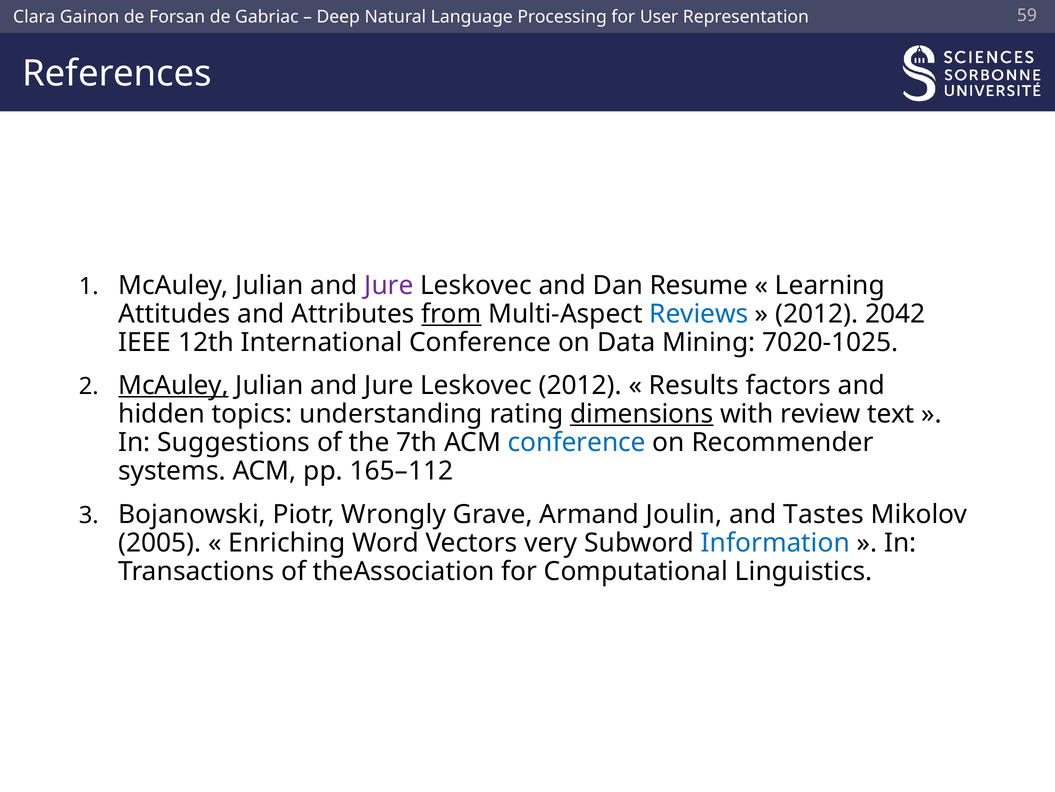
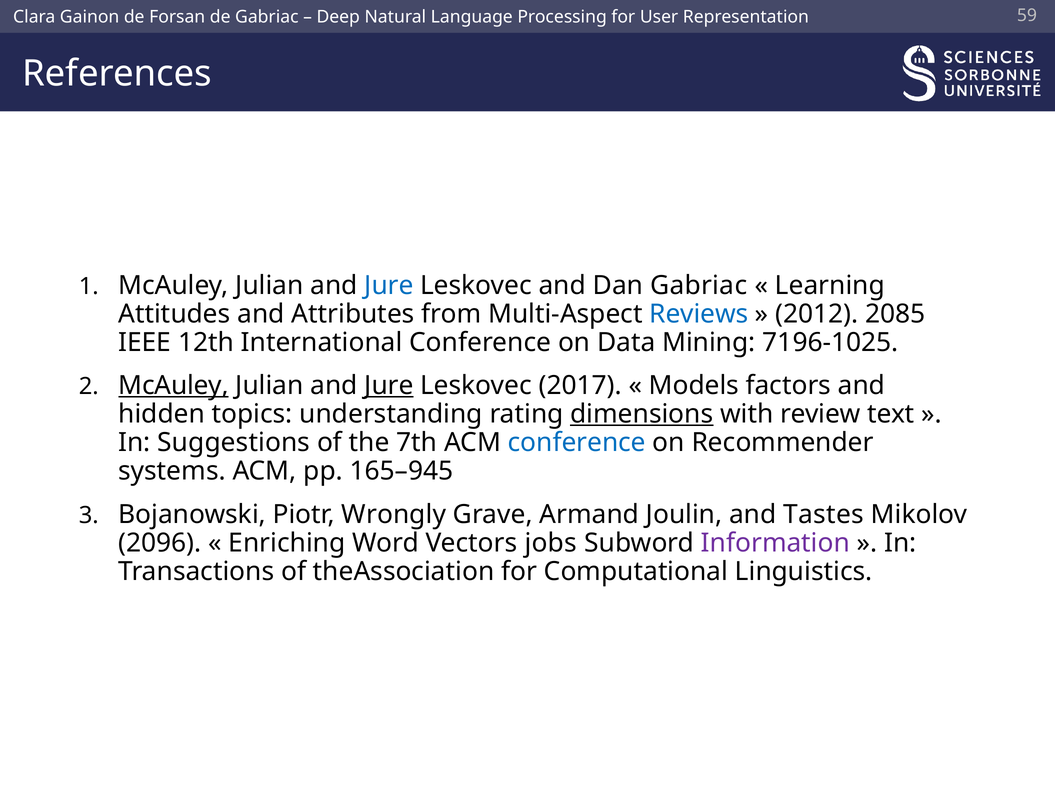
Jure colour: purple -> blue (389, 285)
Dan Resume: Resume -> Gabriac (699, 285)
from underline: present -> none (451, 314)
2042: 2042 -> 2085 (895, 314)
7020-1025: 7020-1025 -> 7196-1025 (830, 342)
Jure underline: none -> present (389, 385)
Leskovec 2012: 2012 -> 2017 (580, 385)
Results: Results -> Models (694, 385)
165–112: 165–112 -> 165–945 (401, 471)
2005: 2005 -> 2096 (160, 542)
very: very -> jobs (551, 542)
Information colour: blue -> purple (775, 542)
